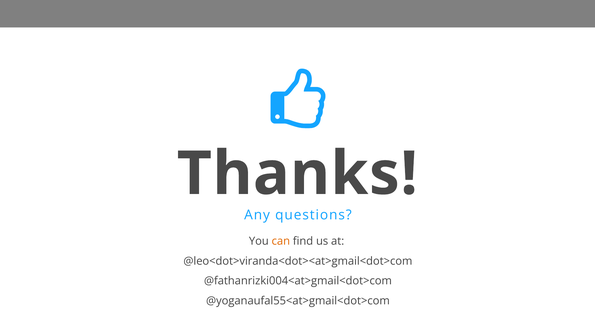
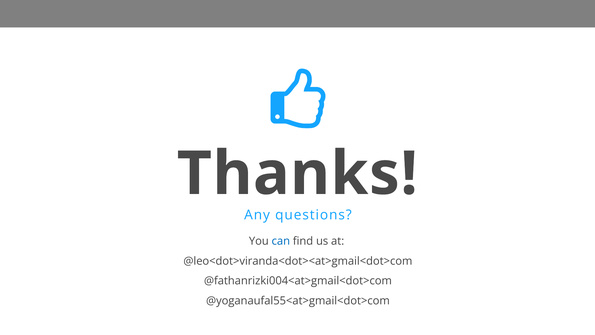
can colour: orange -> blue (281, 241)
